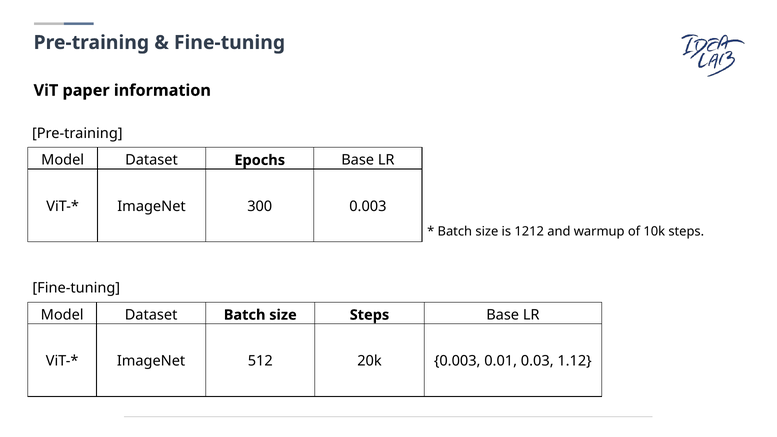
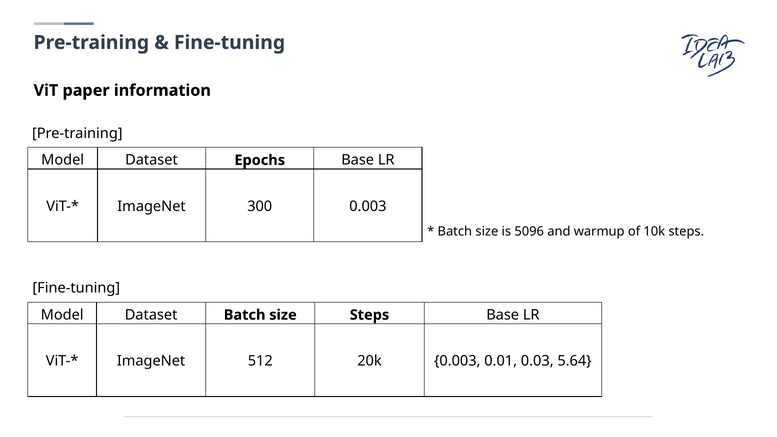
1212: 1212 -> 5096 (529, 232)
1.12: 1.12 -> 5.64 (575, 361)
